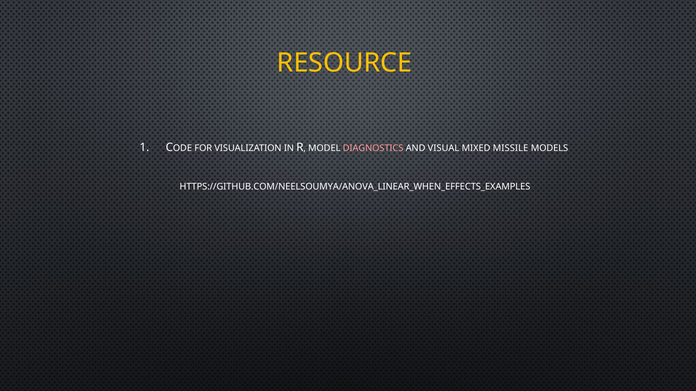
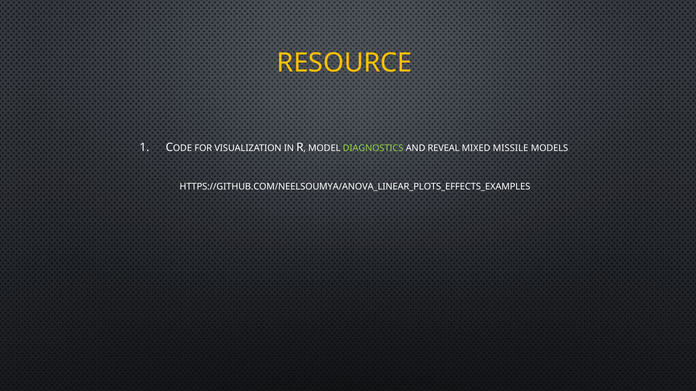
DIAGNOSTICS colour: pink -> light green (373, 148)
VISUAL: VISUAL -> REVEAL (444, 148)
HTTPS://GITHUB.COM/NEELSOUMYA/ANOVA_LINEAR_WHEN_EFFECTS_EXAMPLES: HTTPS://GITHUB.COM/NEELSOUMYA/ANOVA_LINEAR_WHEN_EFFECTS_EXAMPLES -> HTTPS://GITHUB.COM/NEELSOUMYA/ANOVA_LINEAR_PLOTS_EFFECTS_EXAMPLES (355, 187)
